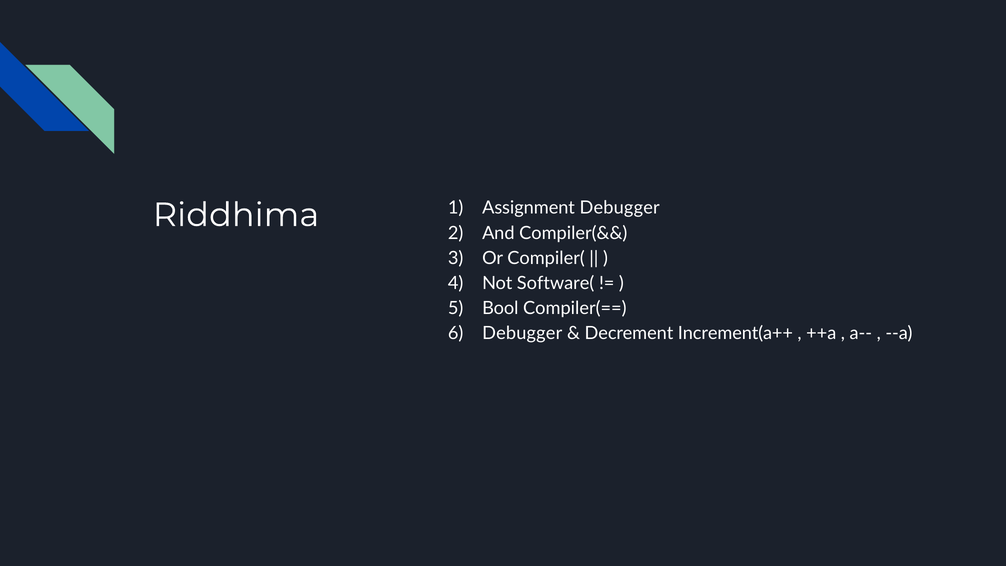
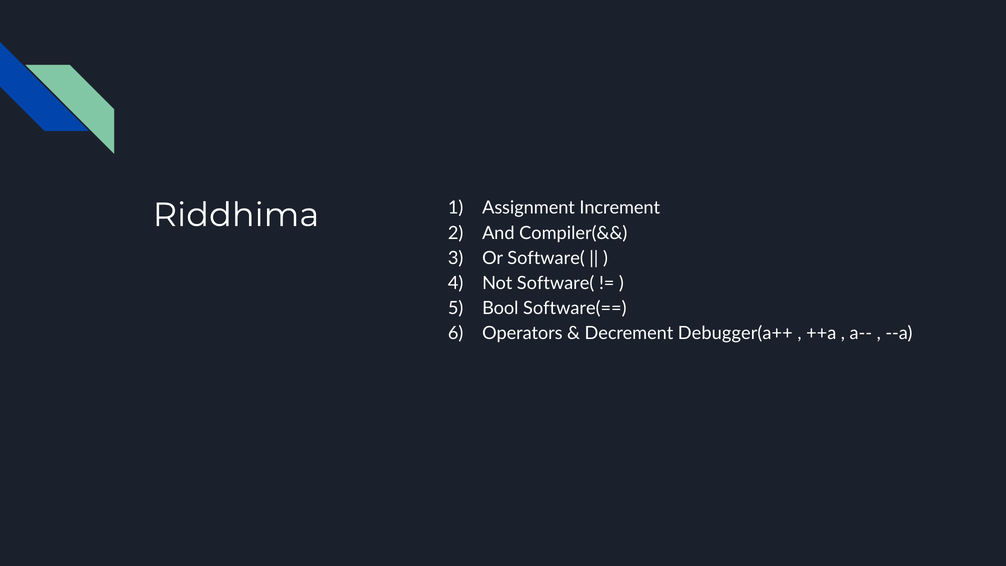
Assignment Debugger: Debugger -> Increment (620, 208)
Or Compiler(: Compiler( -> Software( (546, 258)
Compiler(==: Compiler(== -> Software(== (575, 308)
Debugger: Debugger -> Operators (522, 333)
Increment(a++: Increment(a++ -> Debugger(a++ (735, 333)
